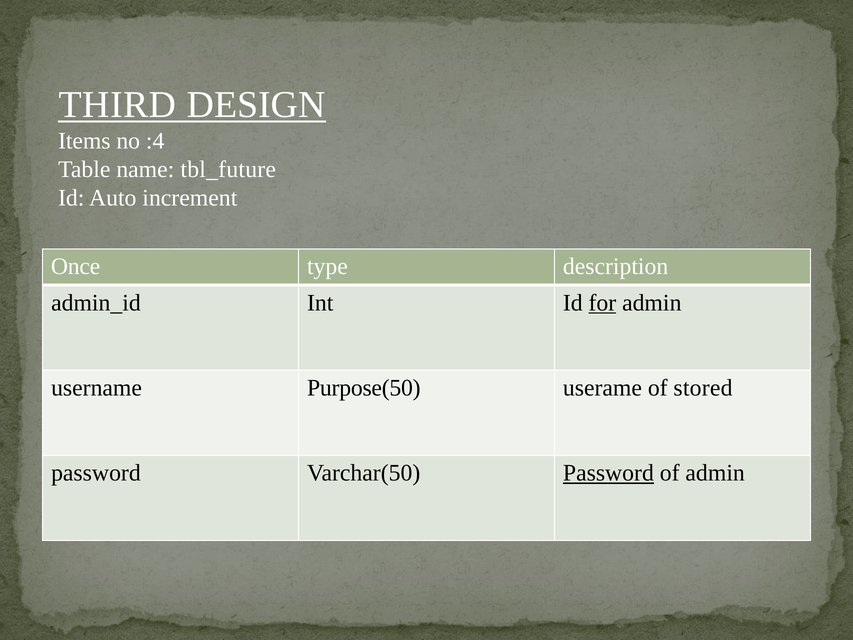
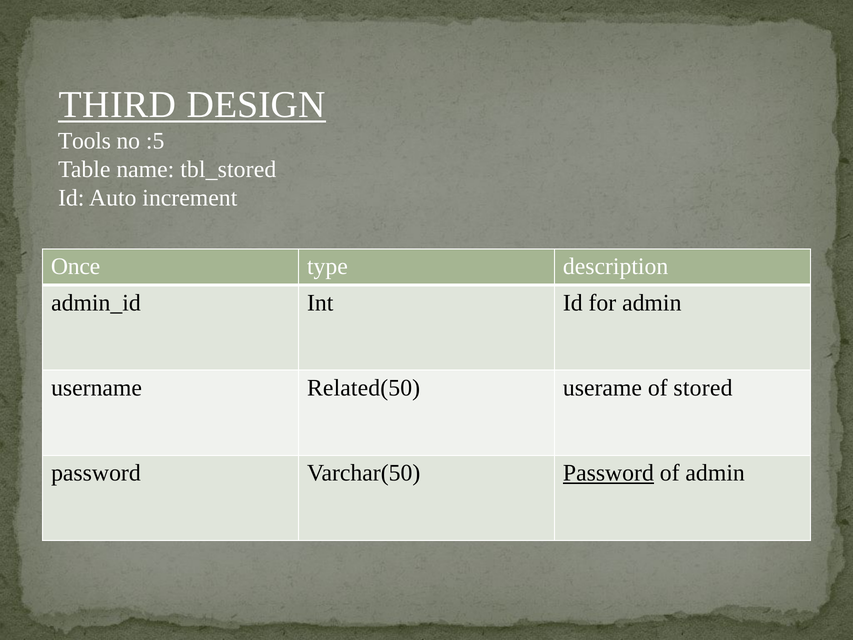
Items: Items -> Tools (84, 141)
:4: :4 -> :5 (155, 141)
tbl_future: tbl_future -> tbl_stored (228, 169)
for underline: present -> none (602, 303)
Purpose(50: Purpose(50 -> Related(50 (364, 388)
